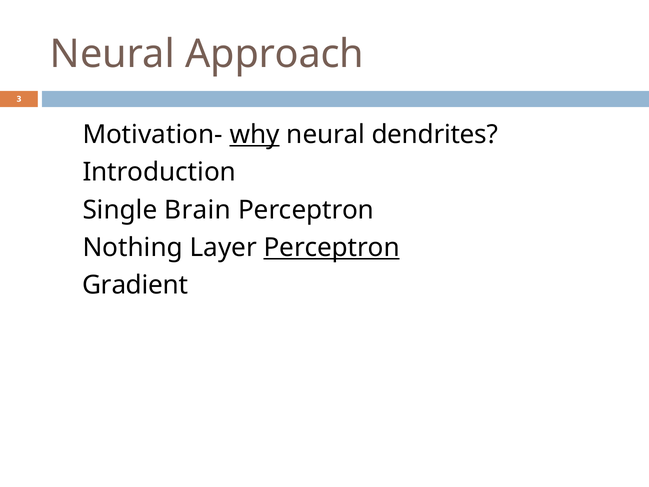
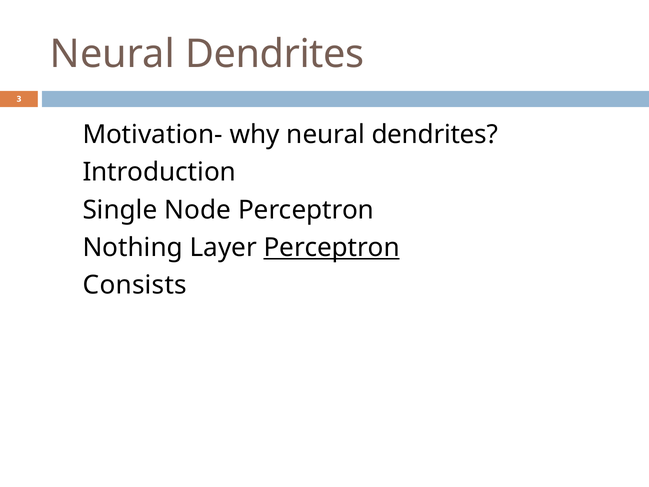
Approach: Approach -> Dendrites (275, 54)
why underline: present -> none (255, 134)
Brain: Brain -> Node (198, 210)
Gradient: Gradient -> Consists (135, 285)
